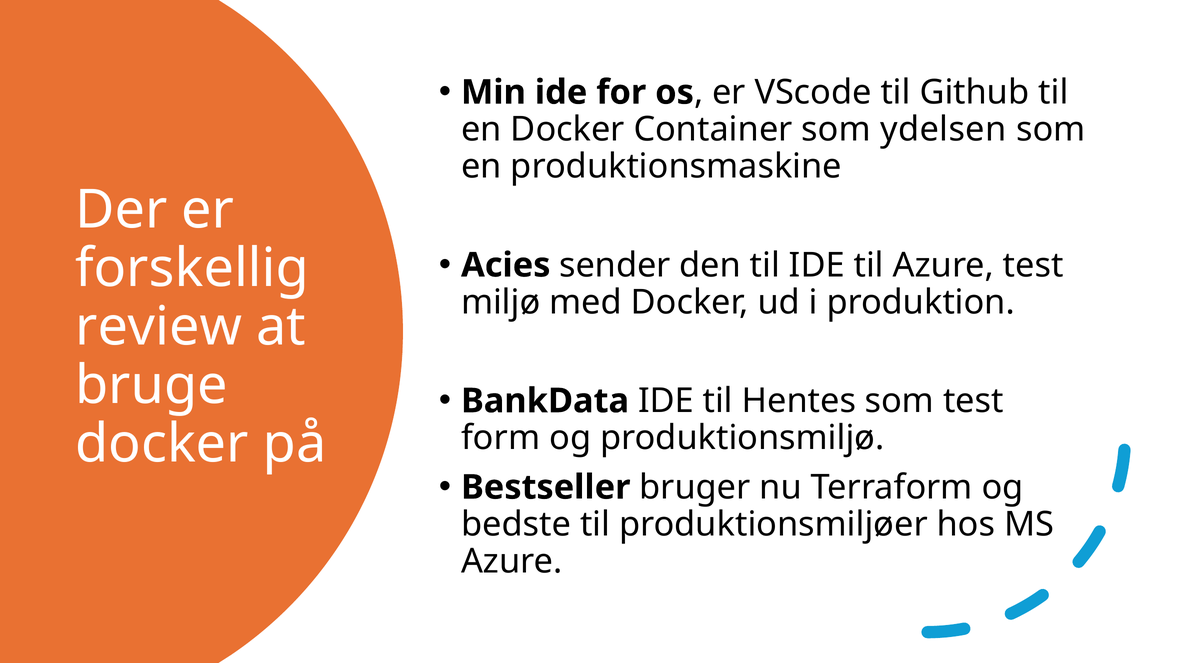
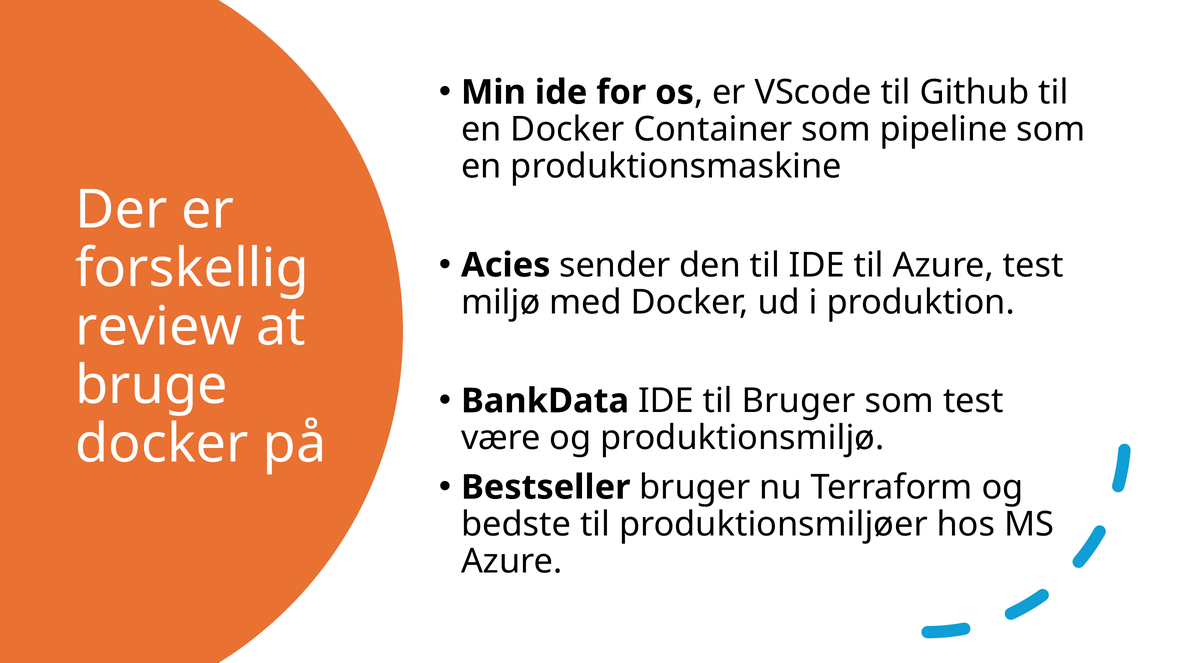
ydelsen: ydelsen -> pipeline (944, 130)
til Hentes: Hentes -> Bruger (799, 401)
form: form -> være (501, 438)
